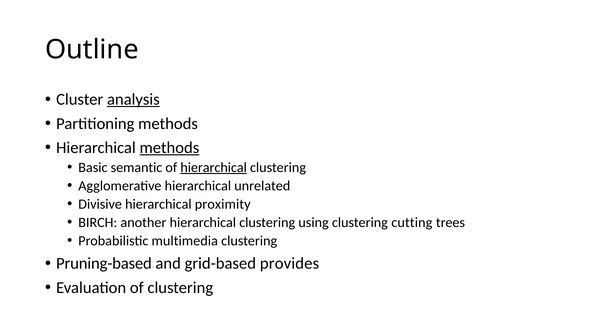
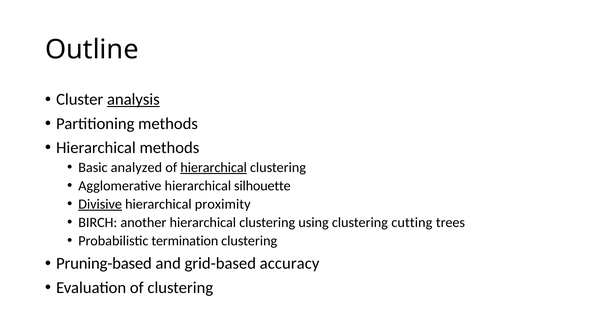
methods underline: present -> none (169, 148)
semantic: semantic -> analyzed (136, 168)
unrelated: unrelated -> silhouette (262, 186)
Divisive underline: none -> present (100, 204)
multimedia: multimedia -> termination (185, 241)
provides: provides -> accuracy (290, 264)
